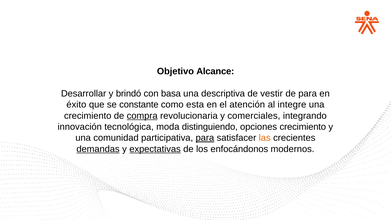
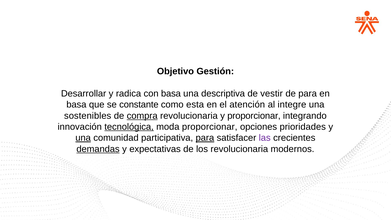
Alcance: Alcance -> Gestión (215, 71)
brindó: brindó -> radica (129, 94)
éxito: éxito -> basa (76, 105)
crecimiento: crecimiento -> sostenibles (88, 116)
y comerciales: comerciales -> proporcionar (254, 116)
tecnológica underline: none -> present (129, 127)
moda distinguiendo: distinguiendo -> proporcionar (210, 127)
opciones crecimiento: crecimiento -> prioridades (303, 127)
una underline: none -> present (83, 138)
las colour: orange -> purple (265, 138)
expectativas underline: present -> none (155, 149)
los enfocándonos: enfocándonos -> revolucionaria (239, 149)
